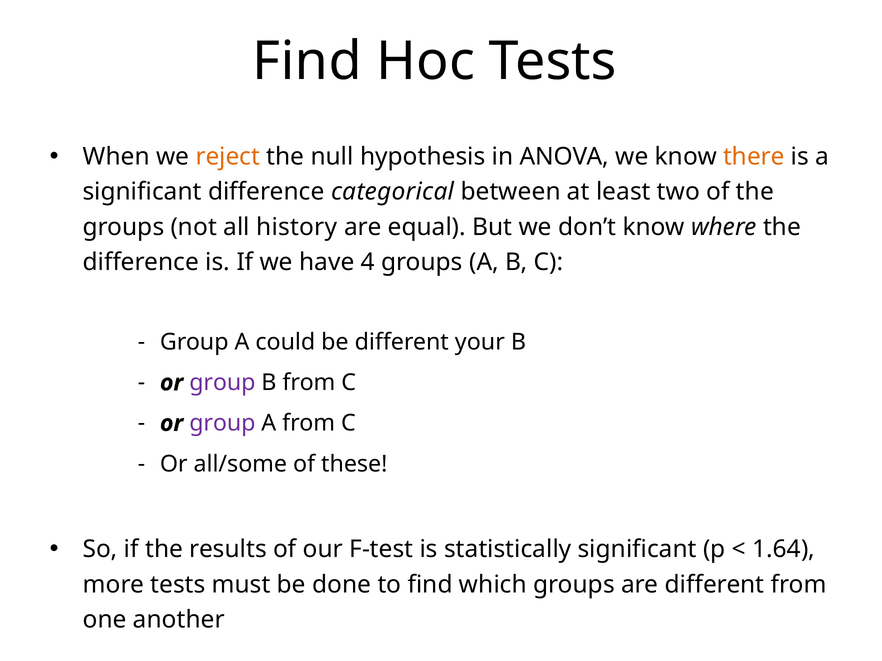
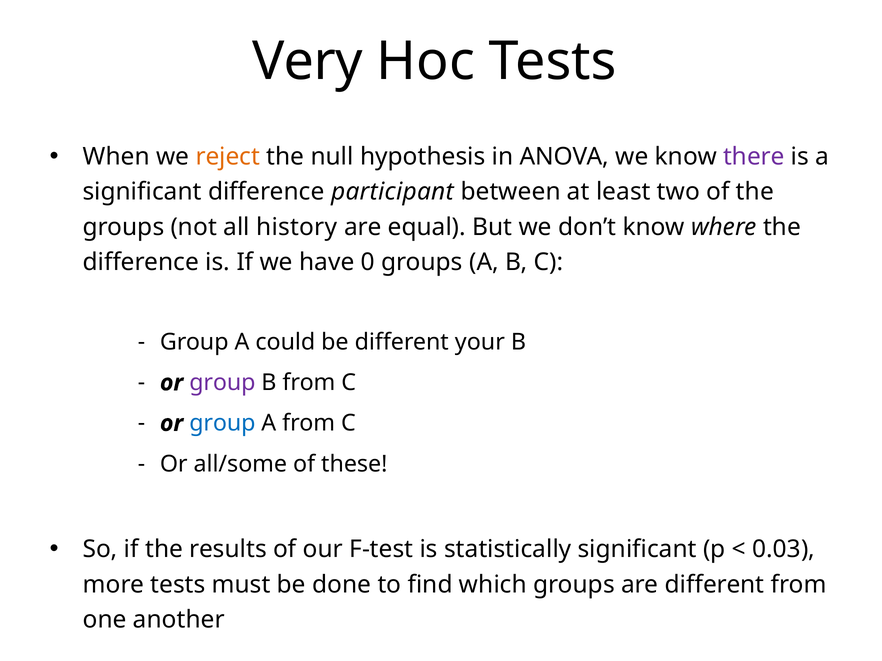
Find: Find -> Very (307, 62)
there colour: orange -> purple (754, 157)
categorical: categorical -> participant (393, 192)
4: 4 -> 0 (368, 263)
group colour: purple -> blue (222, 424)
1.64: 1.64 -> 0.03 (784, 550)
